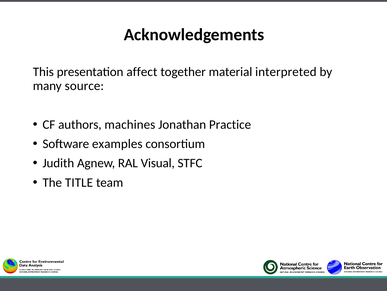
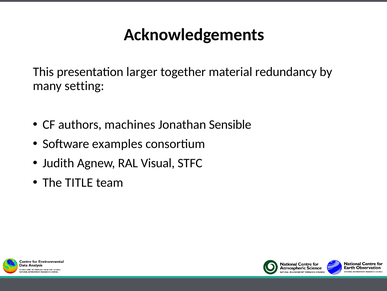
affect: affect -> larger (142, 72)
interpreted: interpreted -> redundancy (286, 72)
source: source -> setting (84, 86)
Practice: Practice -> Sensible (230, 124)
